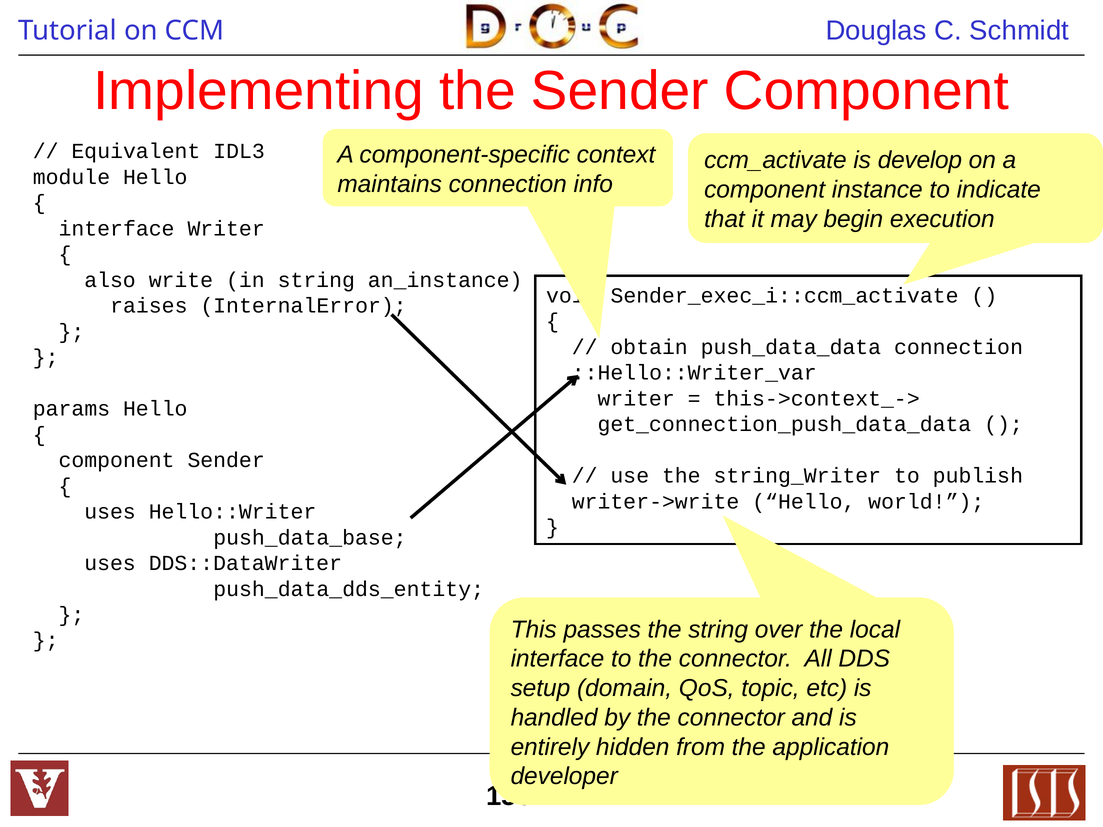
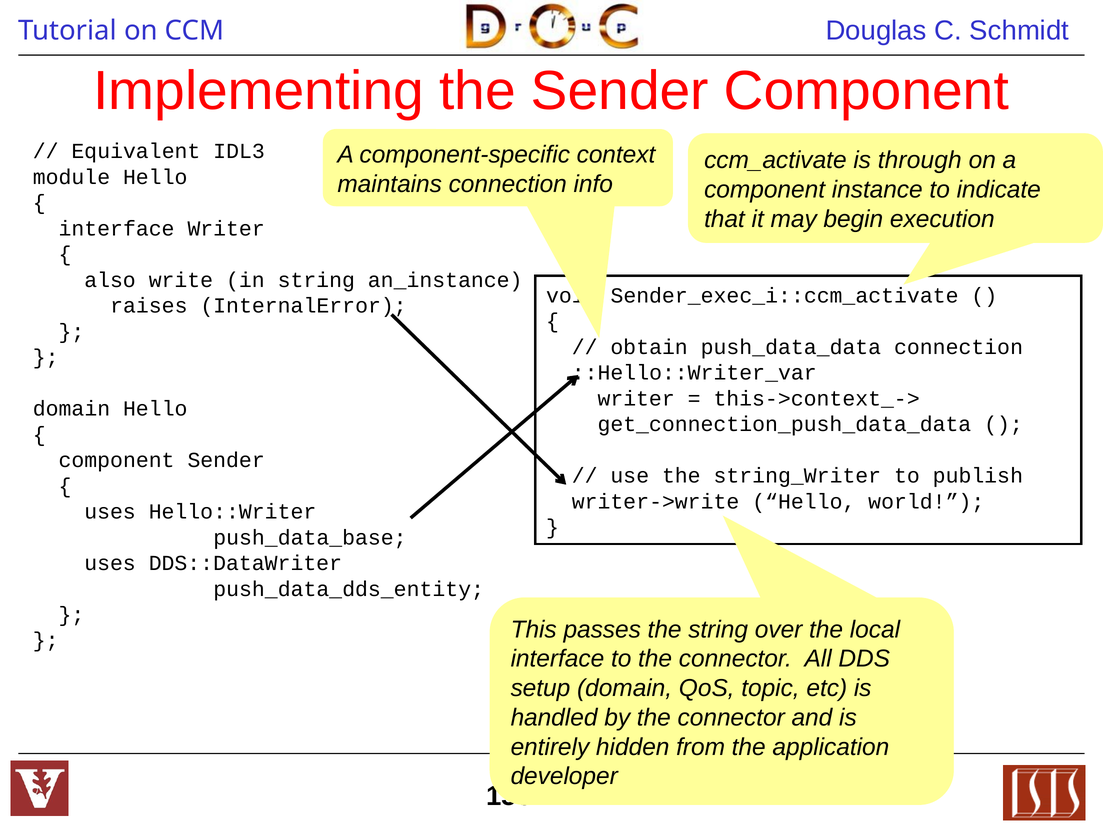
develop: develop -> through (920, 160)
params: params -> domain (71, 409)
